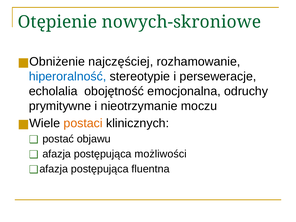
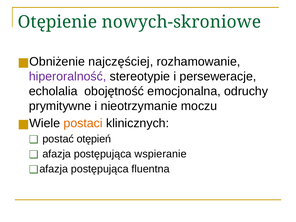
hiperoralność colour: blue -> purple (68, 76)
objawu: objawu -> otępień (94, 139)
możliwości: możliwości -> wspieranie (161, 154)
